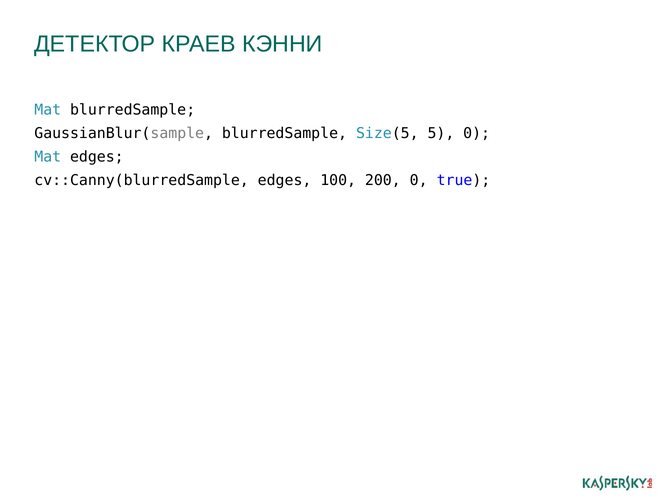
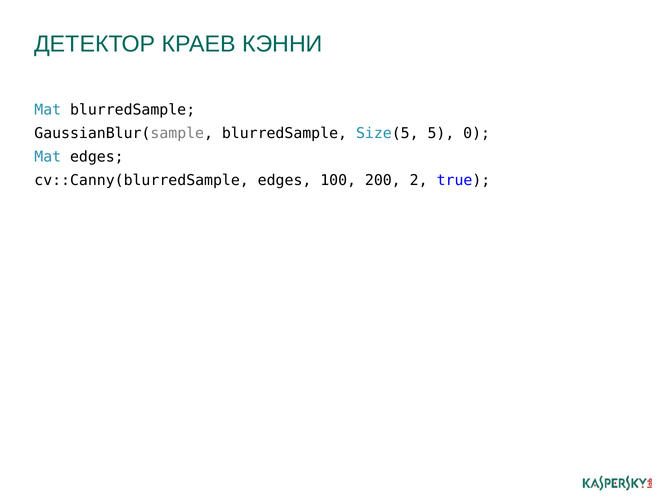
200 0: 0 -> 2 (419, 181)
